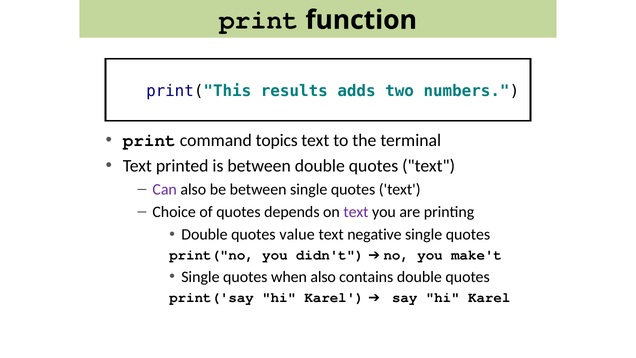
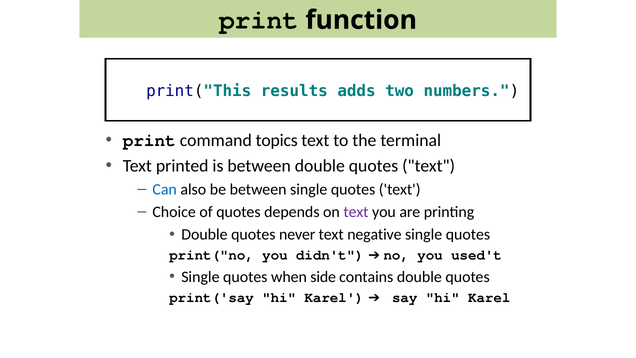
Can colour: purple -> blue (165, 189)
value: value -> never (297, 235)
make't: make't -> used't (477, 255)
when also: also -> side (323, 277)
